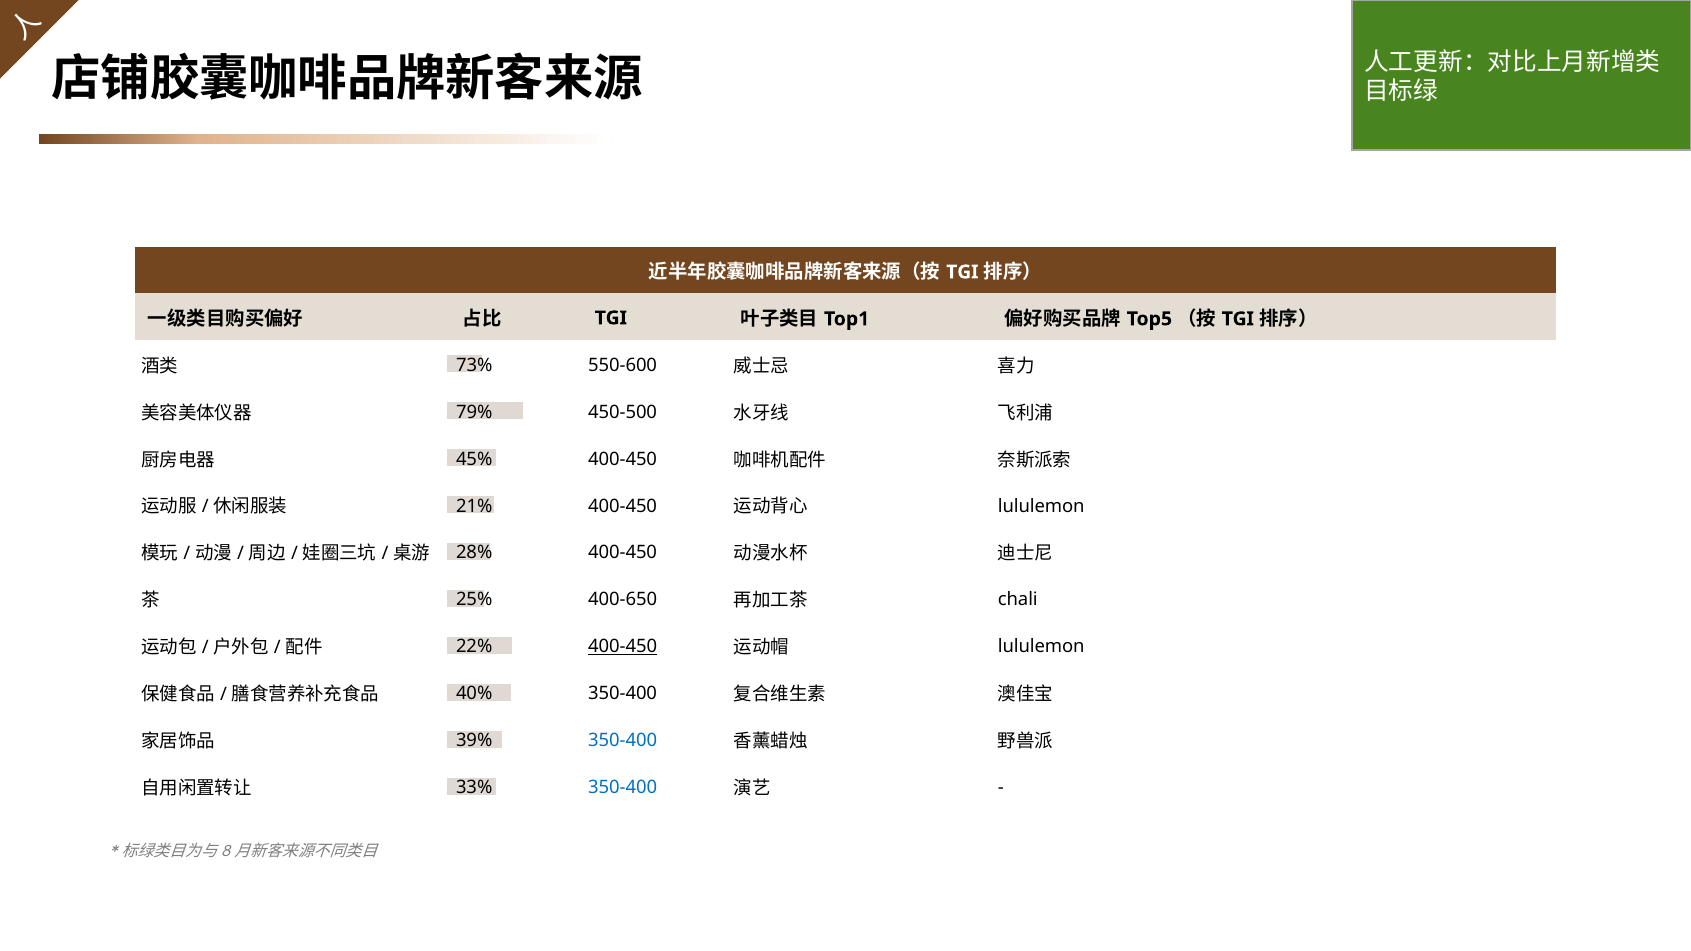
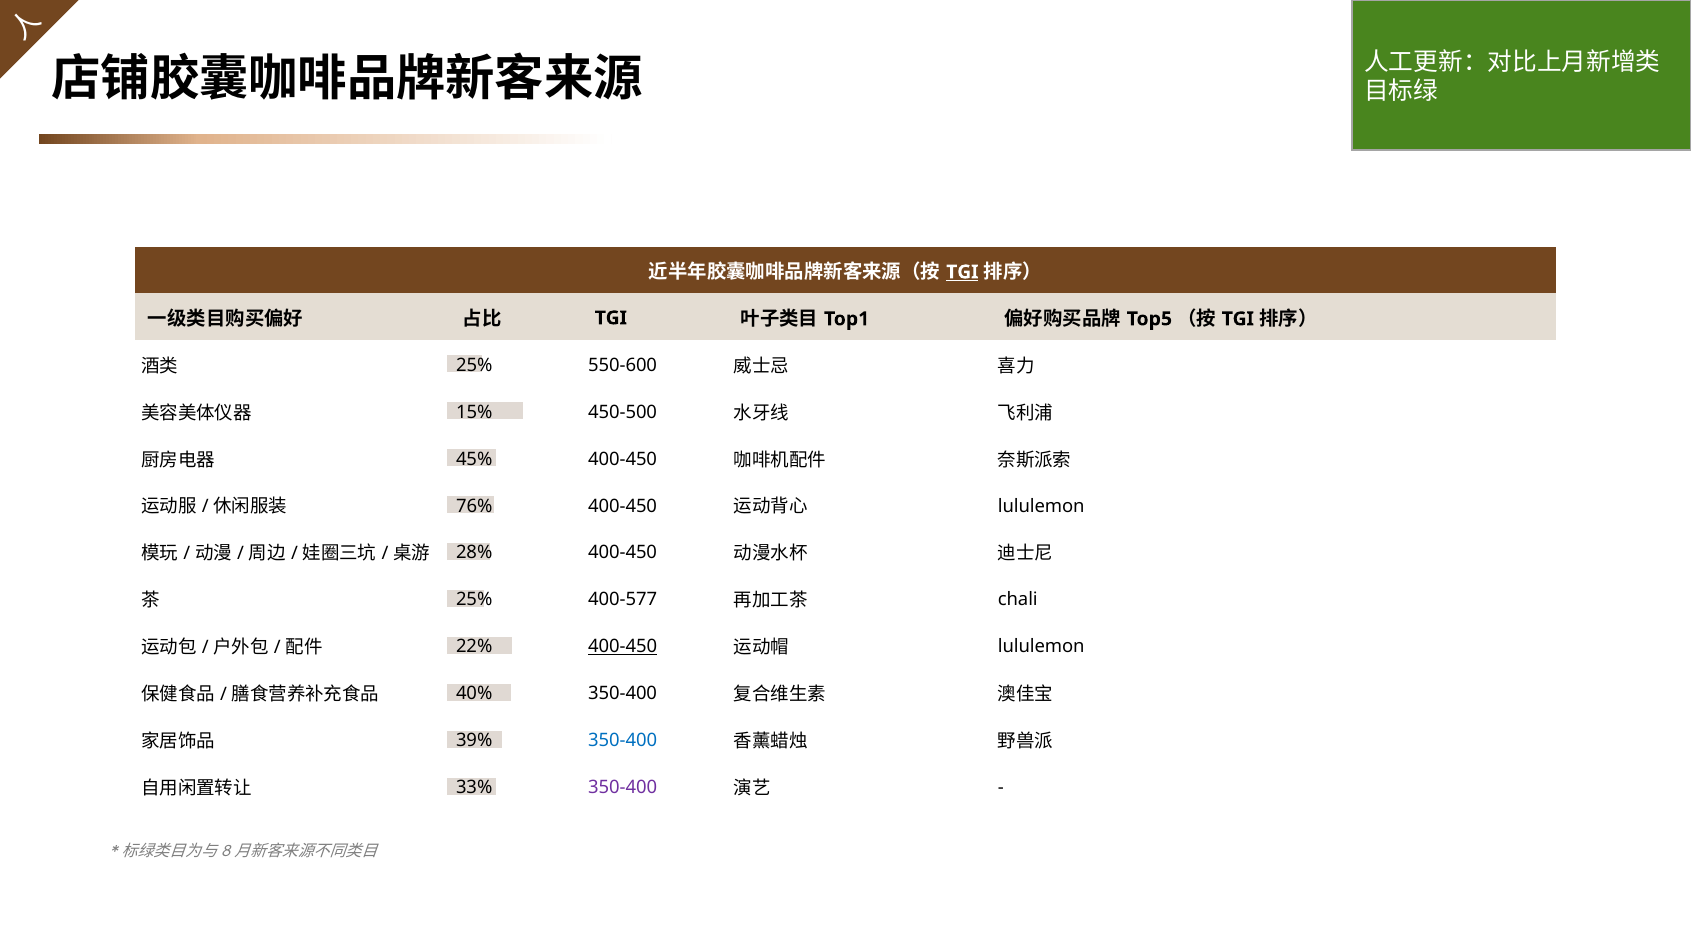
TGI underline: none -> present (962, 272)
73%: 73% -> 25% (474, 365)
79%: 79% -> 15% (474, 412)
21%: 21% -> 76% (474, 506)
400-650: 400-650 -> 400-577 (623, 600)
350-400 colour: blue -> purple (623, 787)
